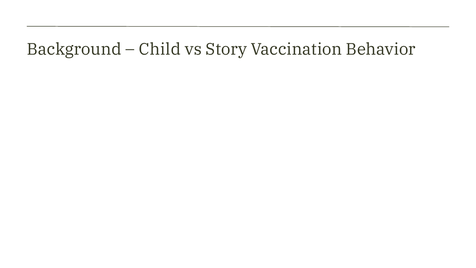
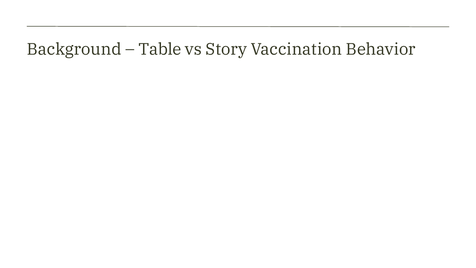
Child: Child -> Table (160, 49)
